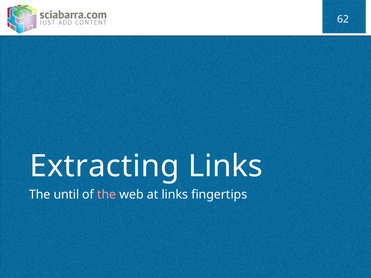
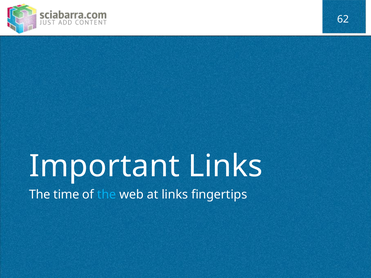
Extracting: Extracting -> Important (104, 166)
until: until -> time (66, 195)
the colour: pink -> light blue (107, 195)
